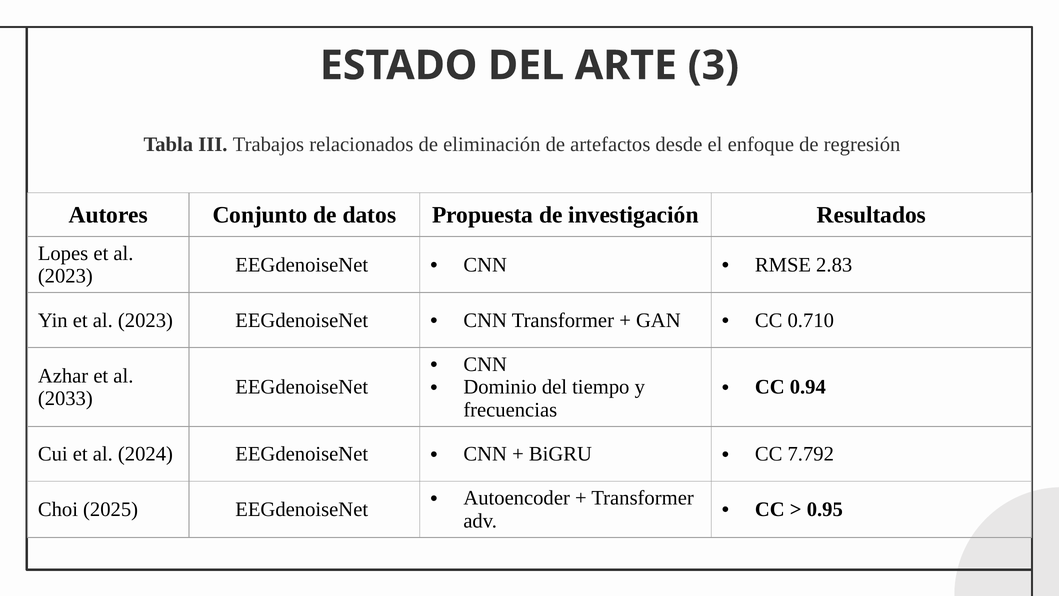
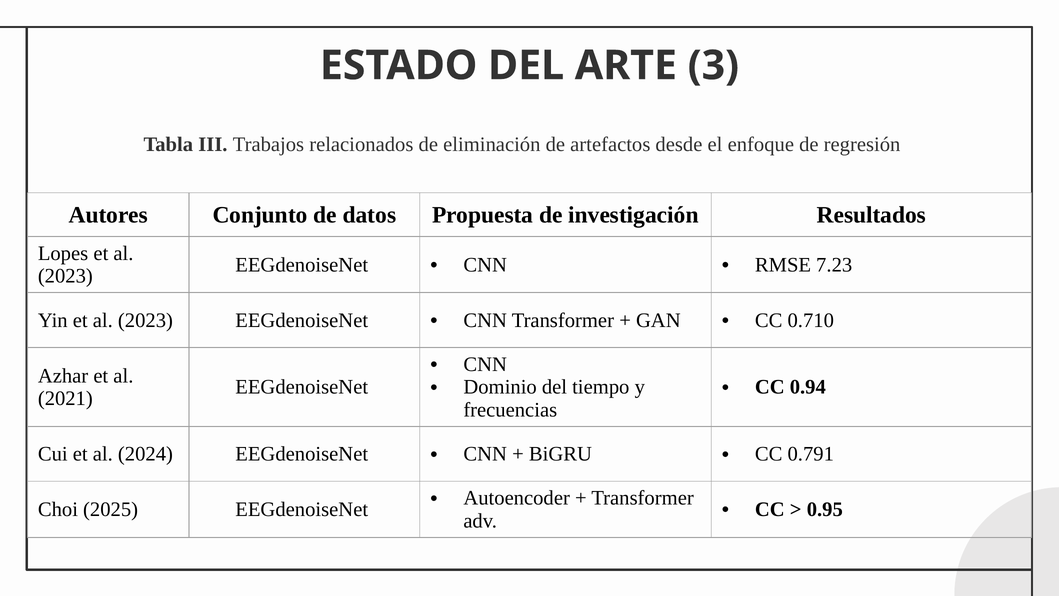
2.83: 2.83 -> 7.23 (834, 265)
2033: 2033 -> 2021 (65, 398)
7.792: 7.792 -> 0.791 (811, 454)
